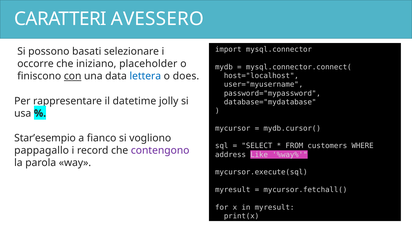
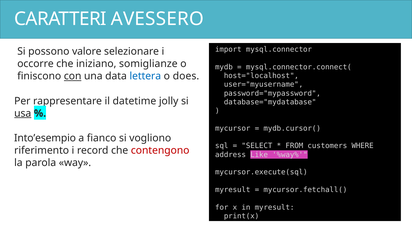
basati: basati -> valore (87, 51)
placeholder: placeholder -> somiglianze (148, 64)
usa underline: none -> present (23, 113)
Star’esempio: Star’esempio -> Into’esempio (45, 138)
pappagallo: pappagallo -> riferimento (42, 150)
contengono colour: purple -> red (160, 150)
